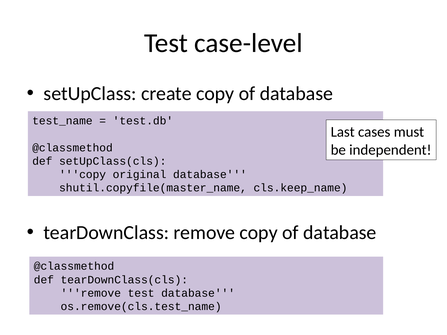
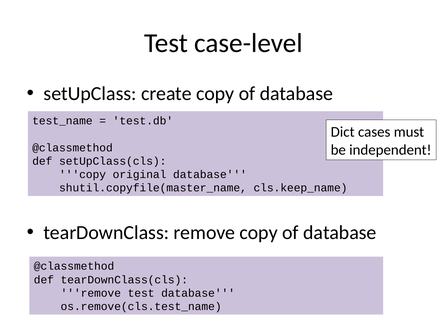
Last: Last -> Dict (343, 132)
